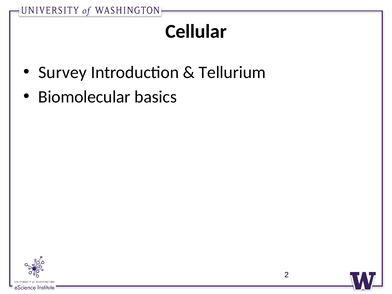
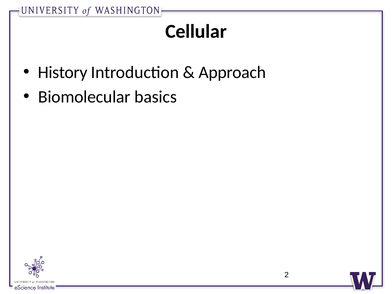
Survey: Survey -> History (63, 72)
Tellurium: Tellurium -> Approach (232, 72)
